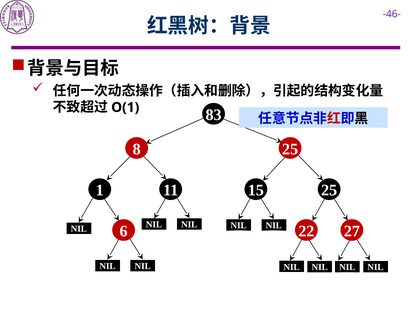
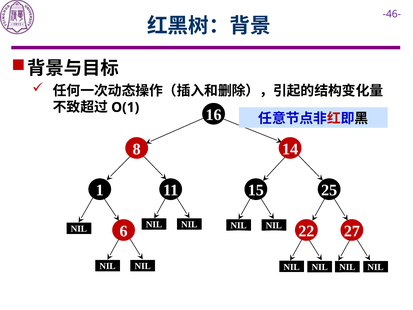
83: 83 -> 16 (214, 115)
8 25: 25 -> 14 (290, 149)
